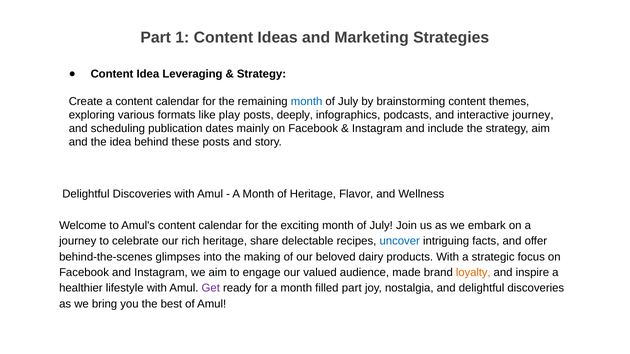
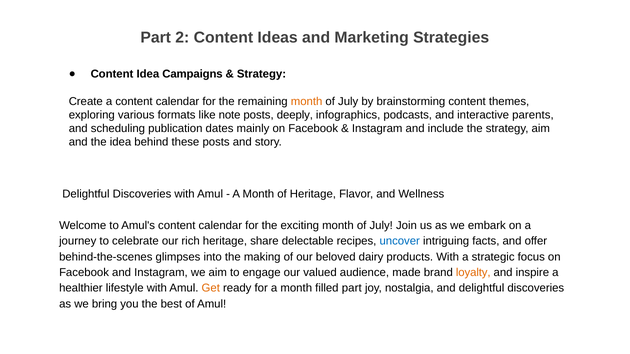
1: 1 -> 2 (182, 38)
Leveraging: Leveraging -> Campaigns (192, 74)
month colour: blue -> orange (307, 101)
play: play -> note (230, 115)
interactive journey: journey -> parents (533, 115)
Get colour: purple -> orange (211, 289)
